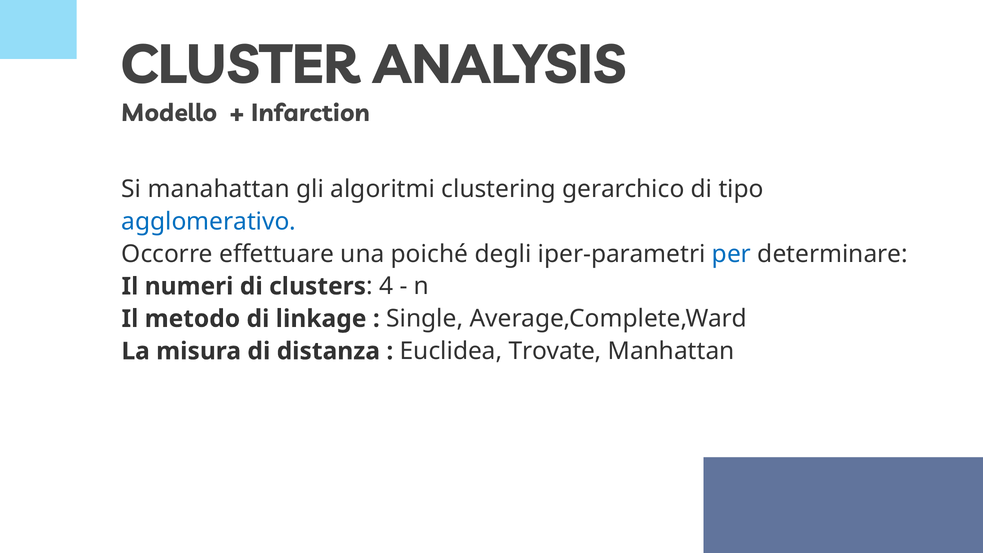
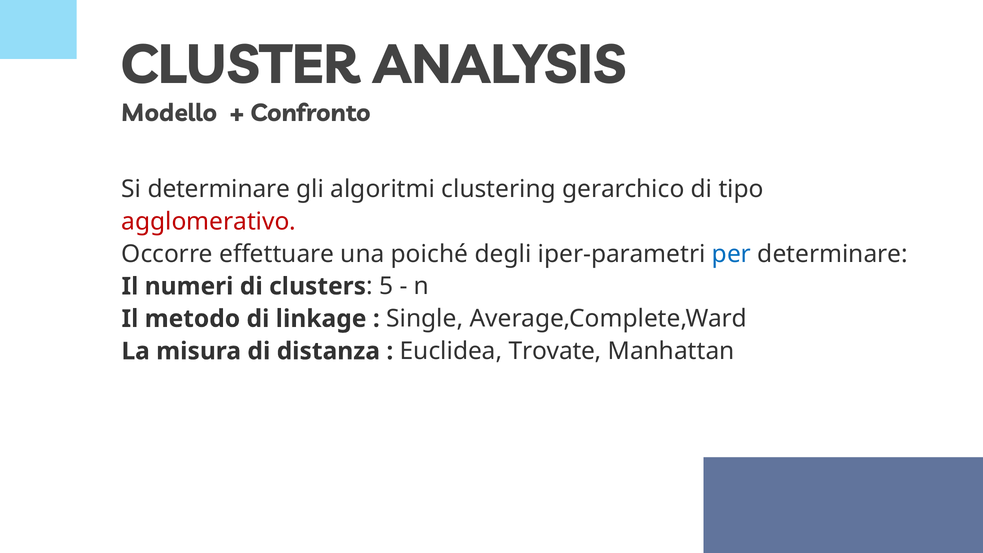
Infarction: Infarction -> Confronto (311, 113)
Si manahattan: manahattan -> determinare (219, 189)
agglomerativo colour: blue -> red (209, 221)
4: 4 -> 5 (386, 286)
